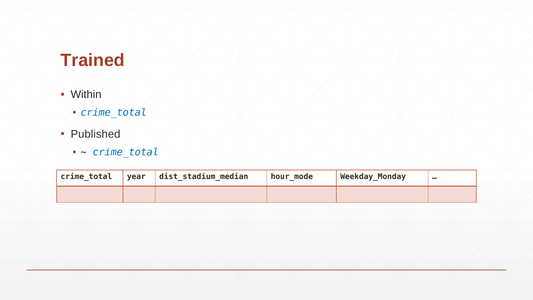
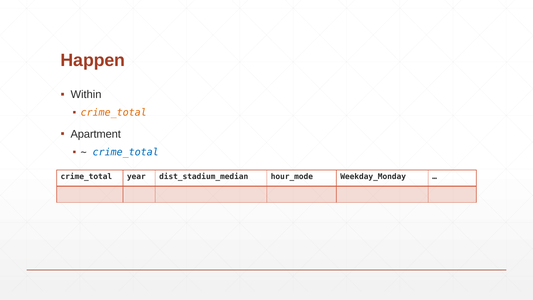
Trained: Trained -> Happen (93, 60)
crime_total colour: blue -> orange (114, 113)
Published: Published -> Apartment (96, 134)
